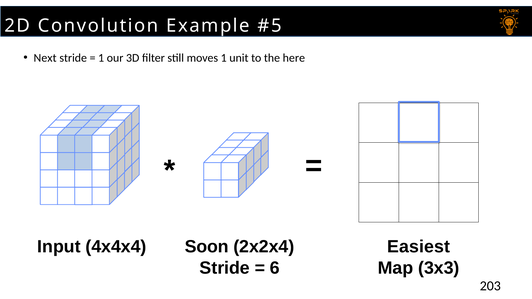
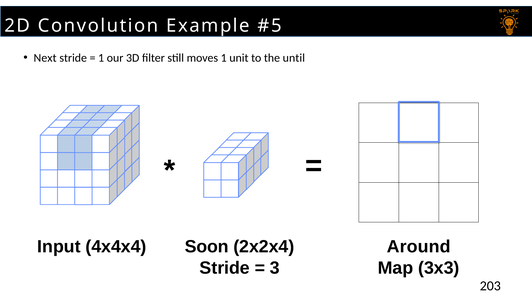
here: here -> until (294, 58)
Easiest: Easiest -> Around (419, 247)
6: 6 -> 3 (275, 268)
